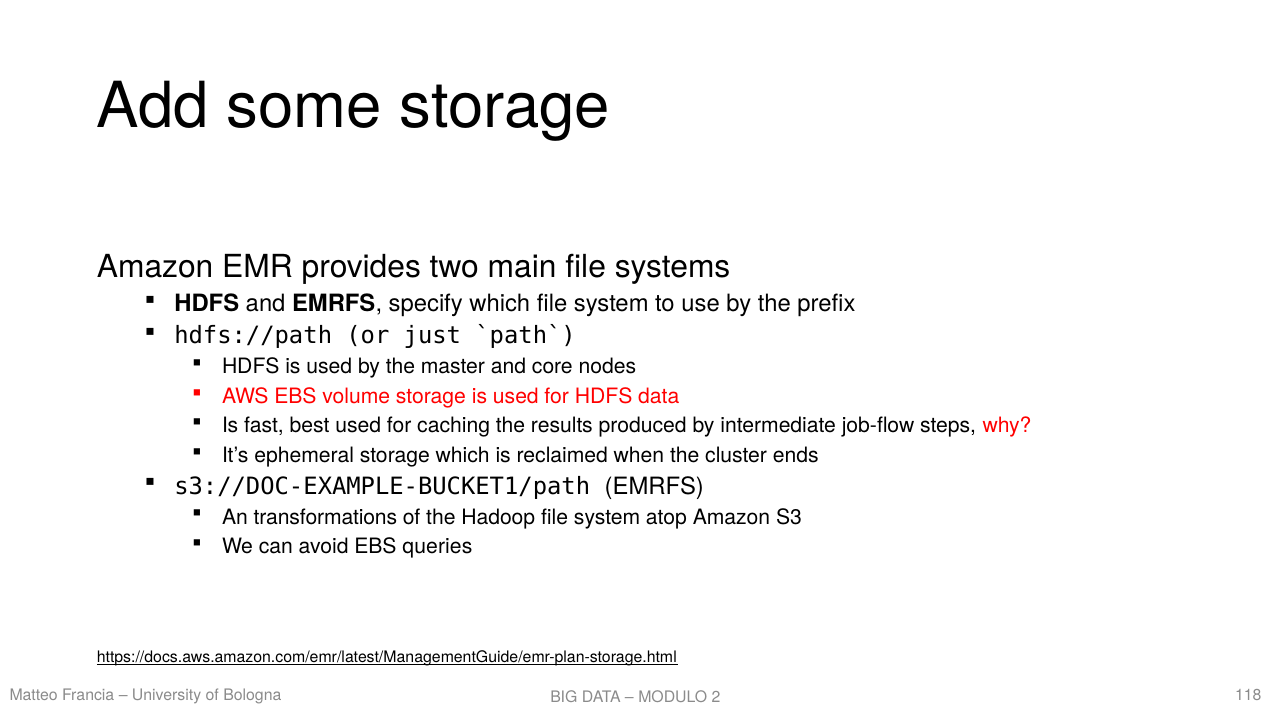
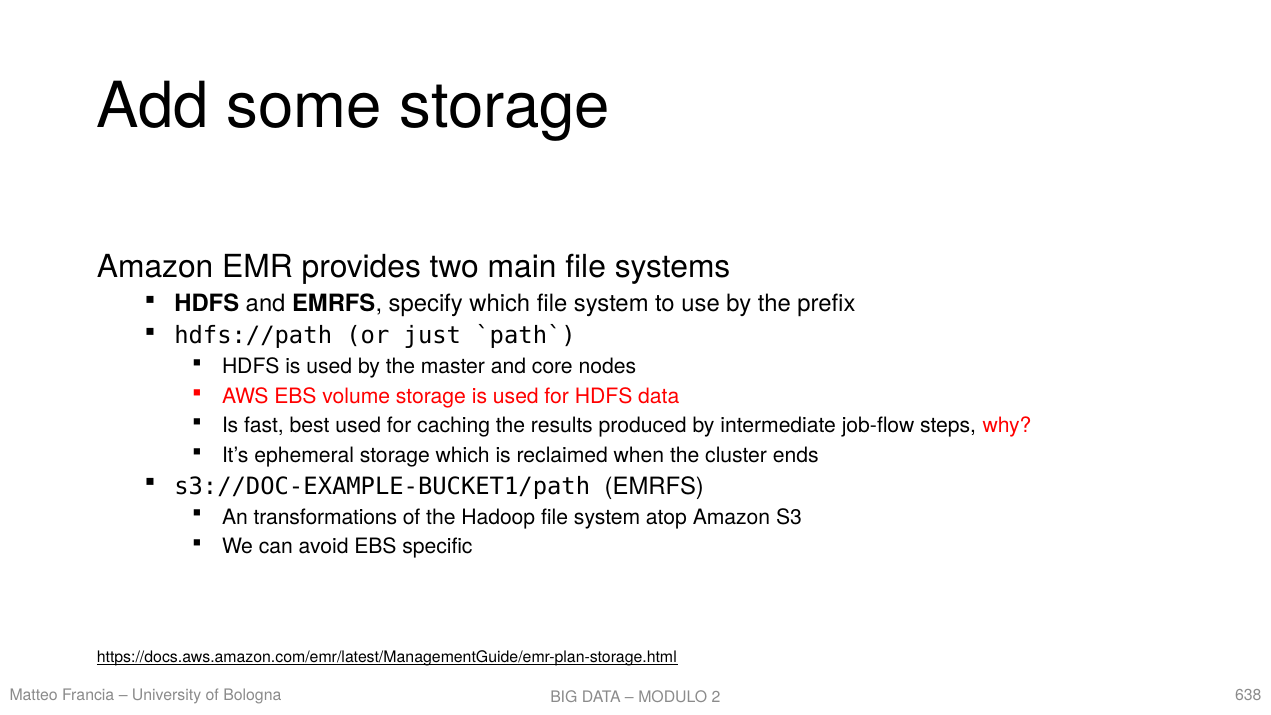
queries: queries -> specific (437, 547)
118: 118 -> 638 (1248, 695)
